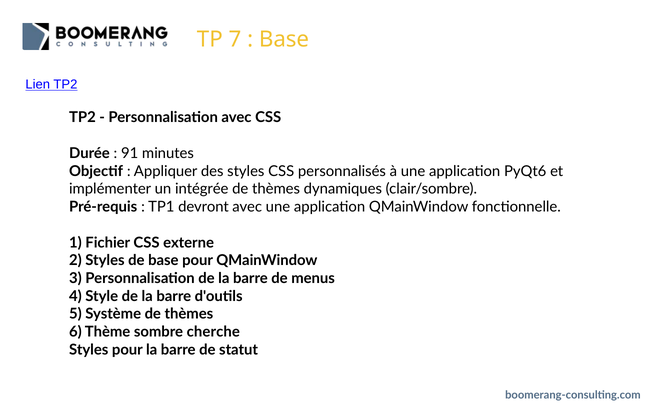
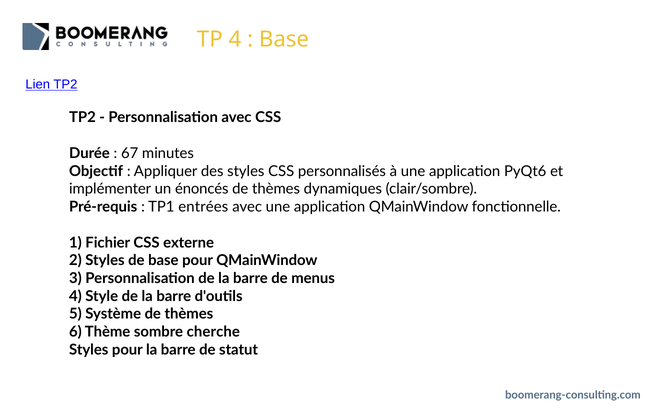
TP 7: 7 -> 4 (235, 39)
91: 91 -> 67 (130, 153)
intégrée: intégrée -> énoncés (202, 189)
devront: devront -> entrées (203, 207)
